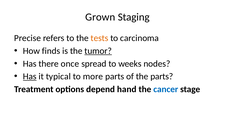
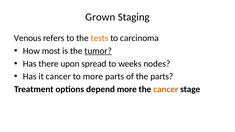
Precise: Precise -> Venous (28, 38)
finds: finds -> most (51, 51)
once: once -> upon (70, 64)
Has underline: present -> none (30, 77)
it typical: typical -> cancer (58, 77)
depend hand: hand -> more (127, 89)
cancer colour: blue -> orange (166, 89)
